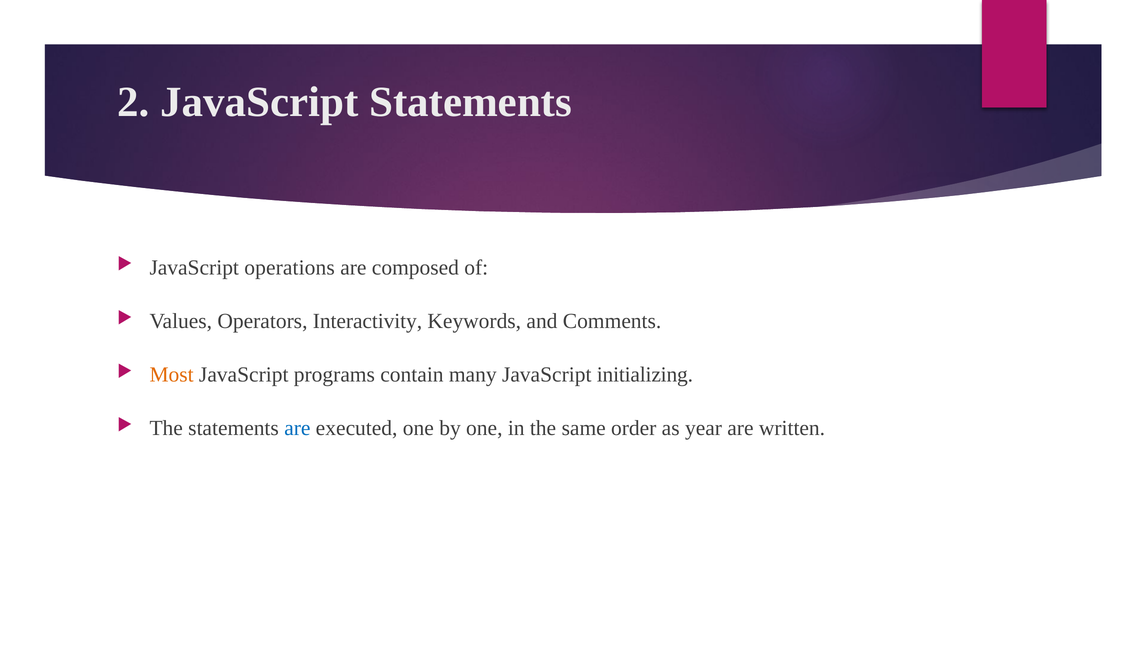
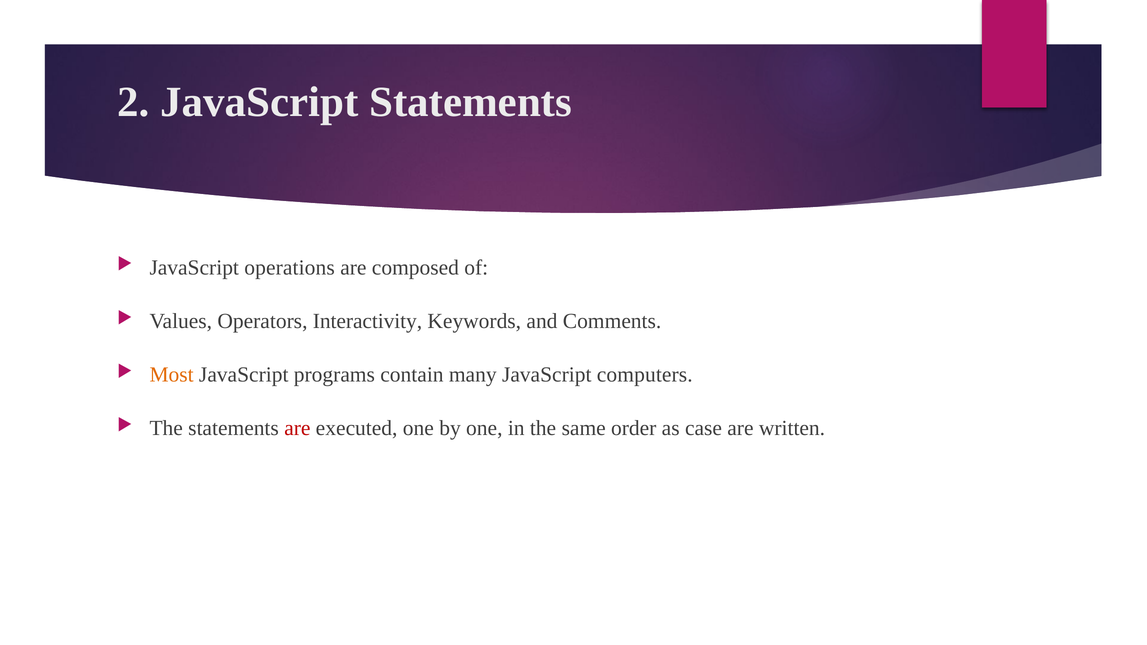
initializing: initializing -> computers (645, 375)
are colour: blue -> red (297, 428)
year: year -> case (704, 428)
